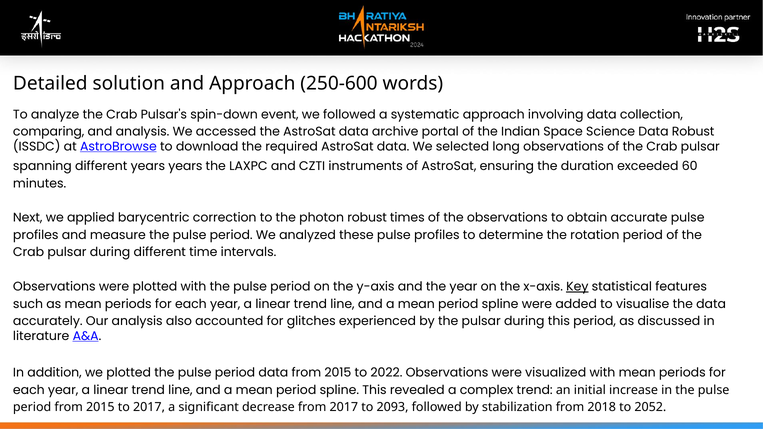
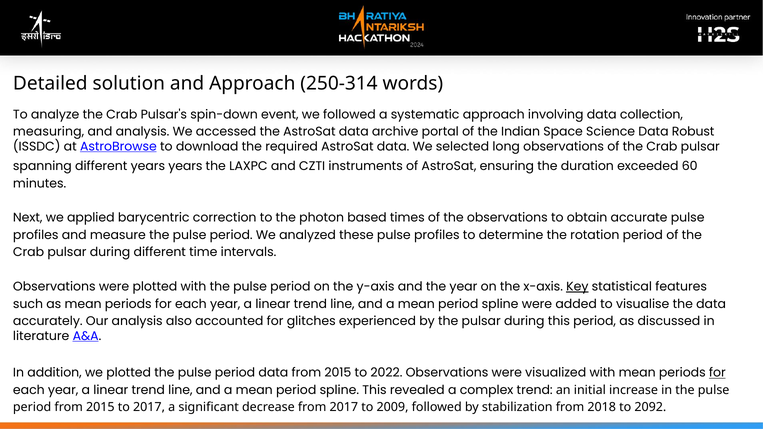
250-600: 250-600 -> 250-314 (339, 83)
comparing: comparing -> measuring (49, 132)
photon robust: robust -> based (367, 218)
for underline: none -> present (717, 373)
2093: 2093 -> 2009 (393, 407)
2052: 2052 -> 2092 (650, 407)
